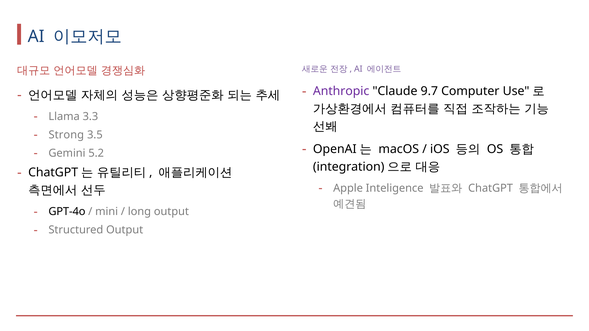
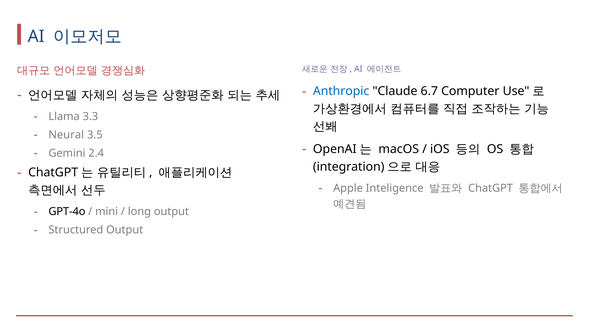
Anthropic colour: purple -> blue (341, 91)
9.7: 9.7 -> 6.7 (429, 91)
Strong: Strong -> Neural (66, 135)
5.2: 5.2 -> 2.4 (96, 153)
